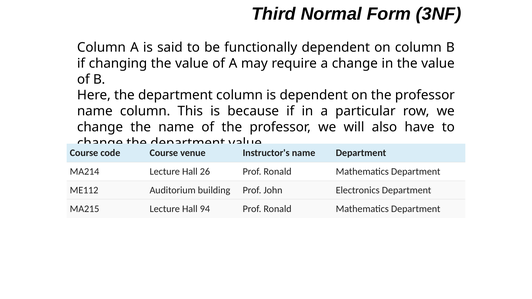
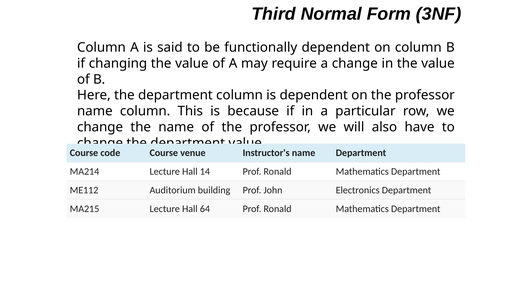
26: 26 -> 14 (205, 172)
94: 94 -> 64 (205, 209)
